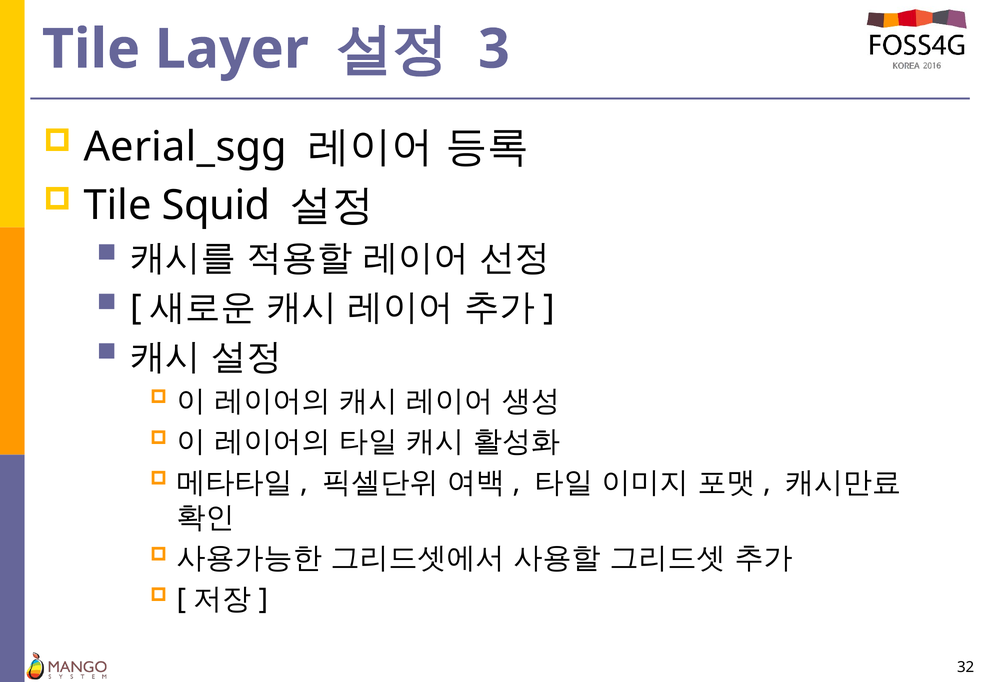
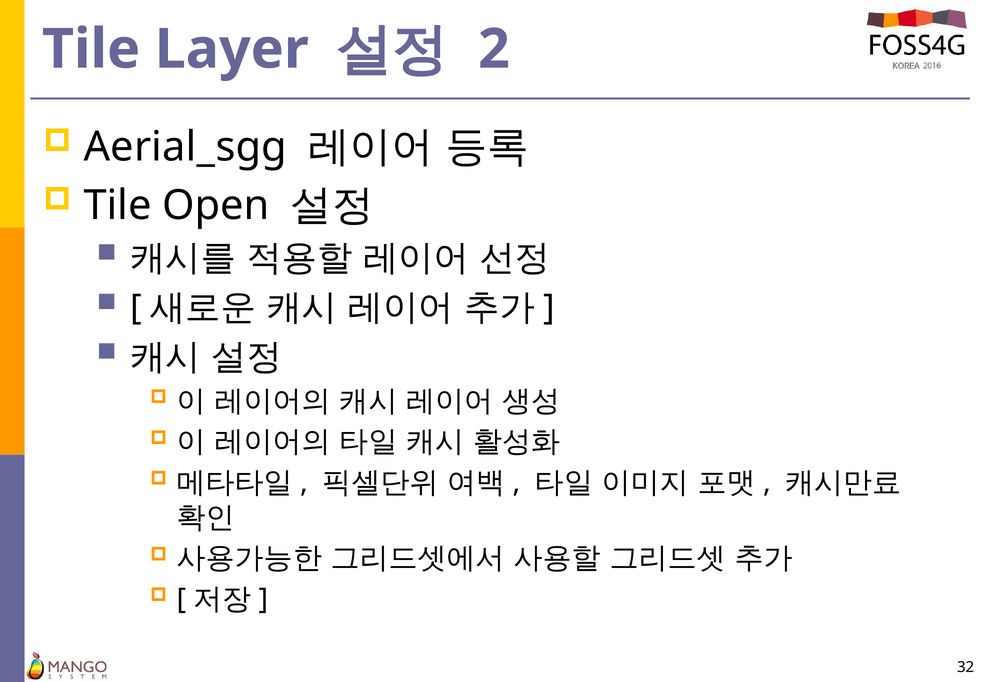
3: 3 -> 2 (494, 49)
Squid: Squid -> Open (216, 205)
